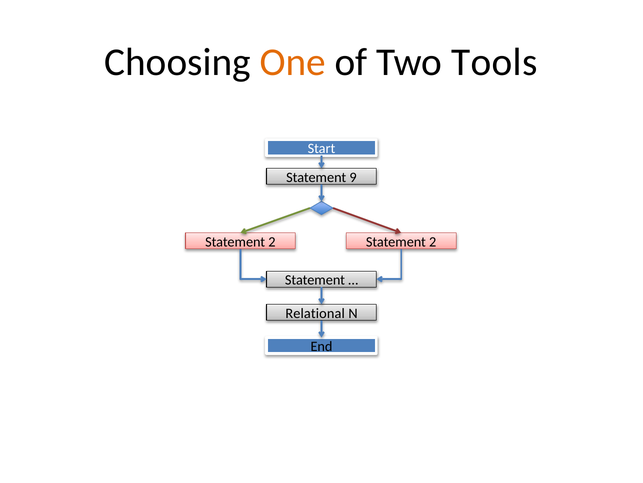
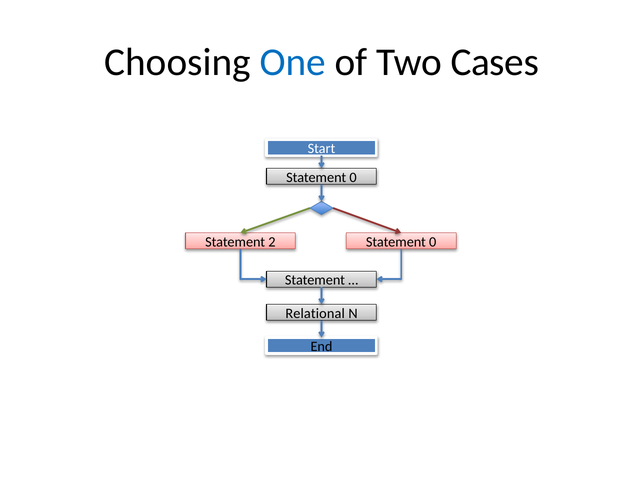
One colour: orange -> blue (293, 62)
Tools: Tools -> Cases (495, 62)
9: 9 -> 0 (353, 177)
2: 2 -> 0 (433, 241)
